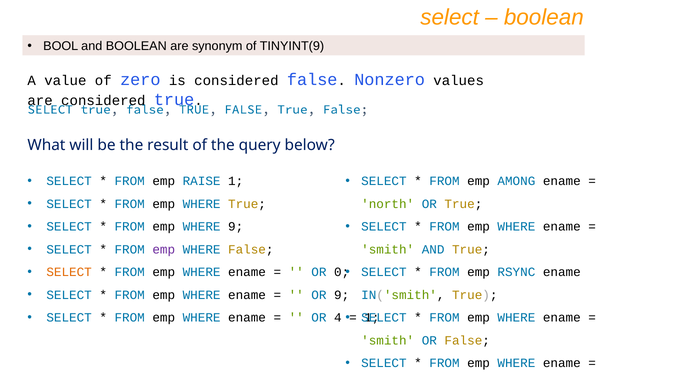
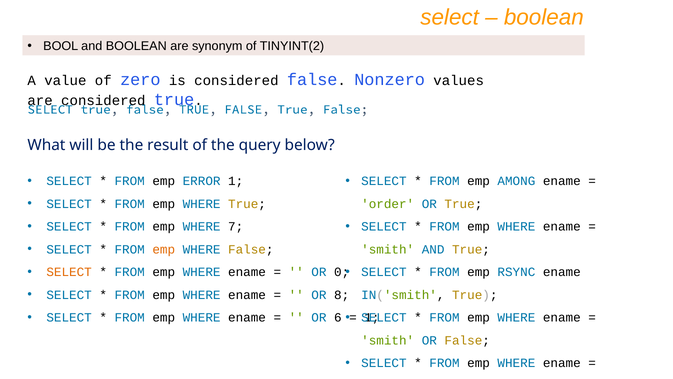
TINYINT(9: TINYINT(9 -> TINYINT(2 (292, 46)
RAISE: RAISE -> ERROR (202, 181)
north: north -> order (388, 204)
WHERE 9: 9 -> 7 (236, 226)
emp colour: purple -> orange (164, 249)
OR 9: 9 -> 8 (342, 295)
4: 4 -> 6 (338, 317)
